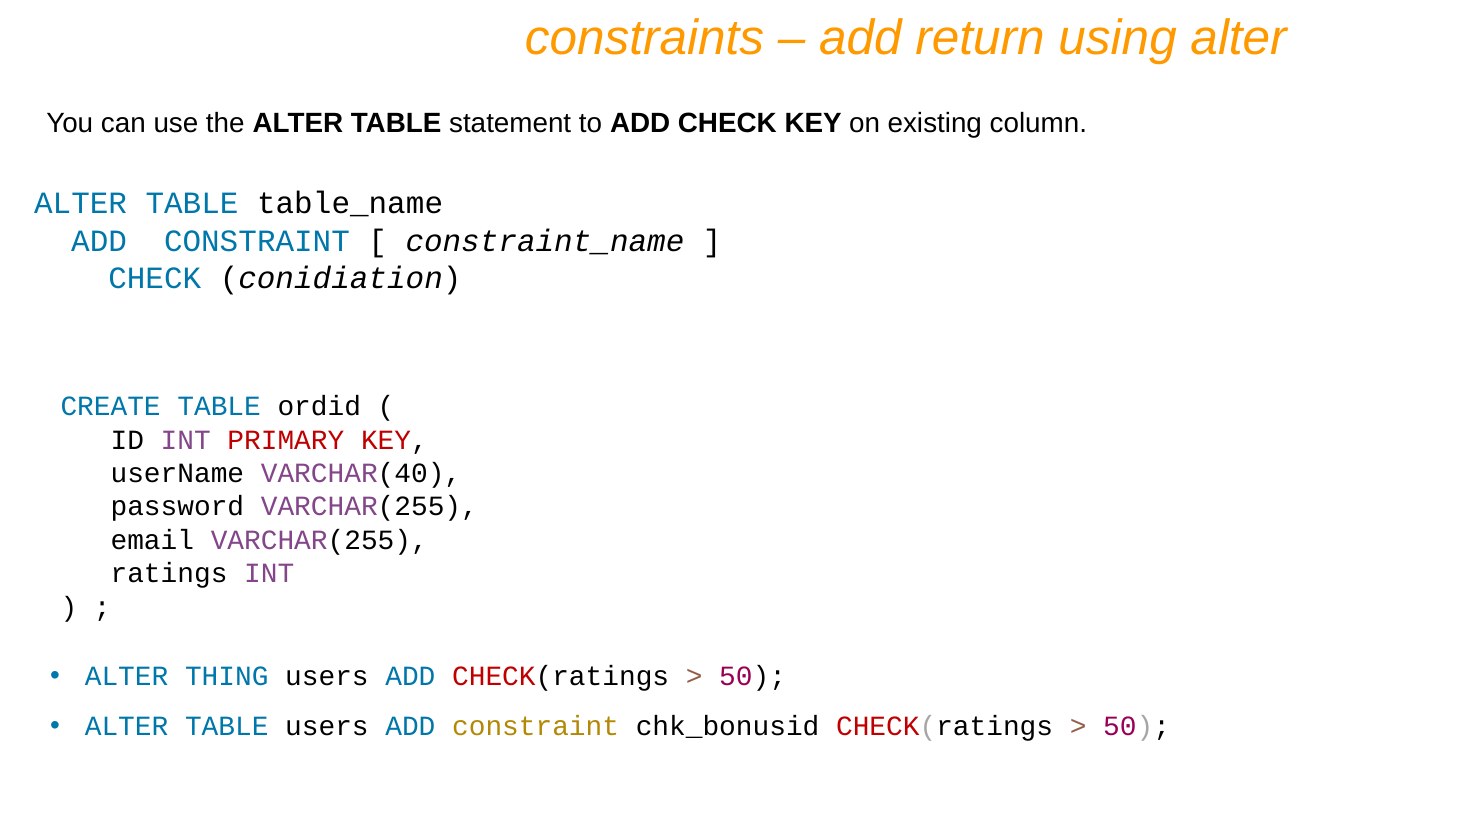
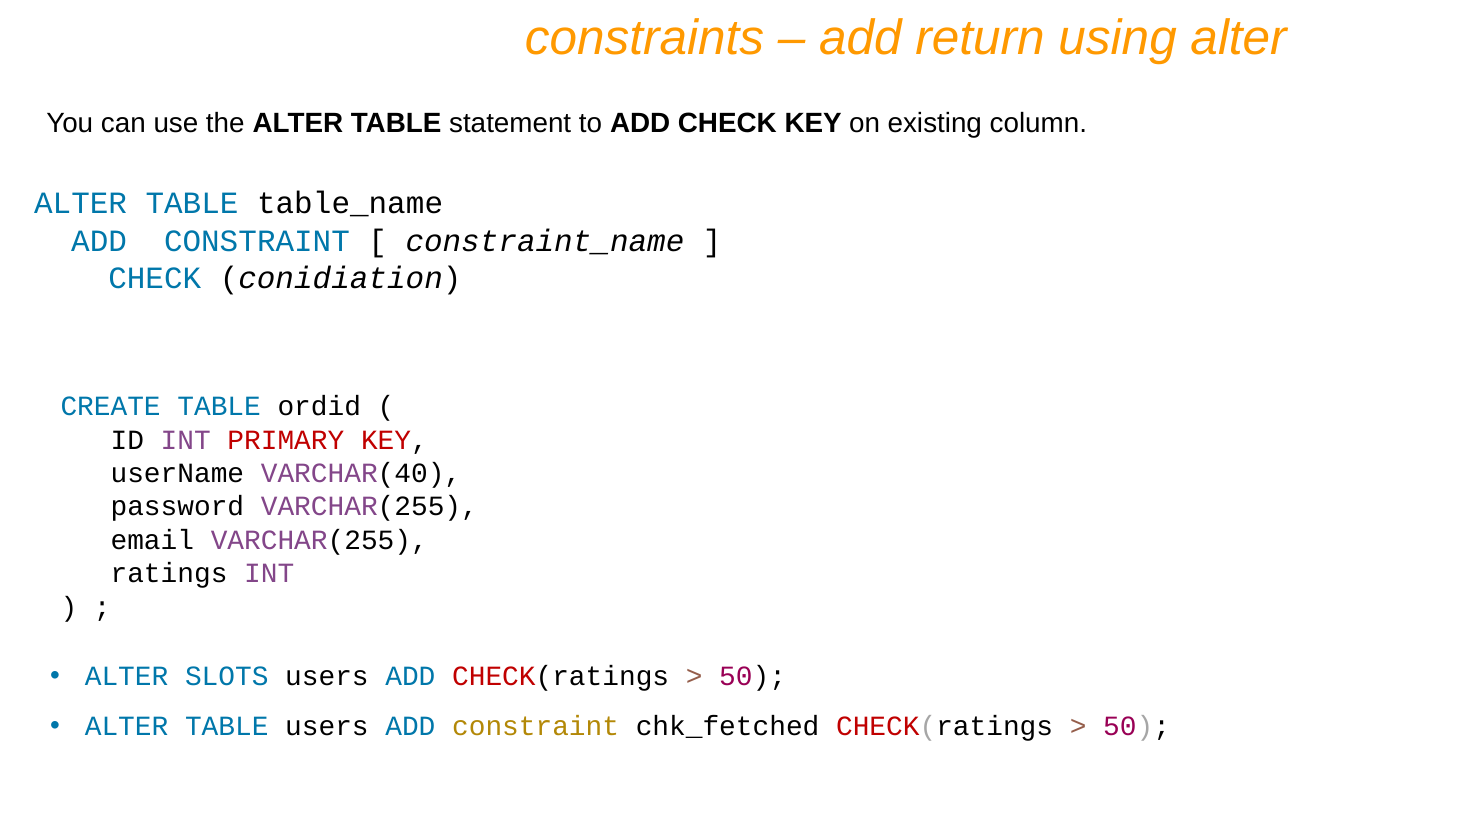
THING: THING -> SLOTS (227, 676)
chk_bonusid: chk_bonusid -> chk_fetched (728, 726)
